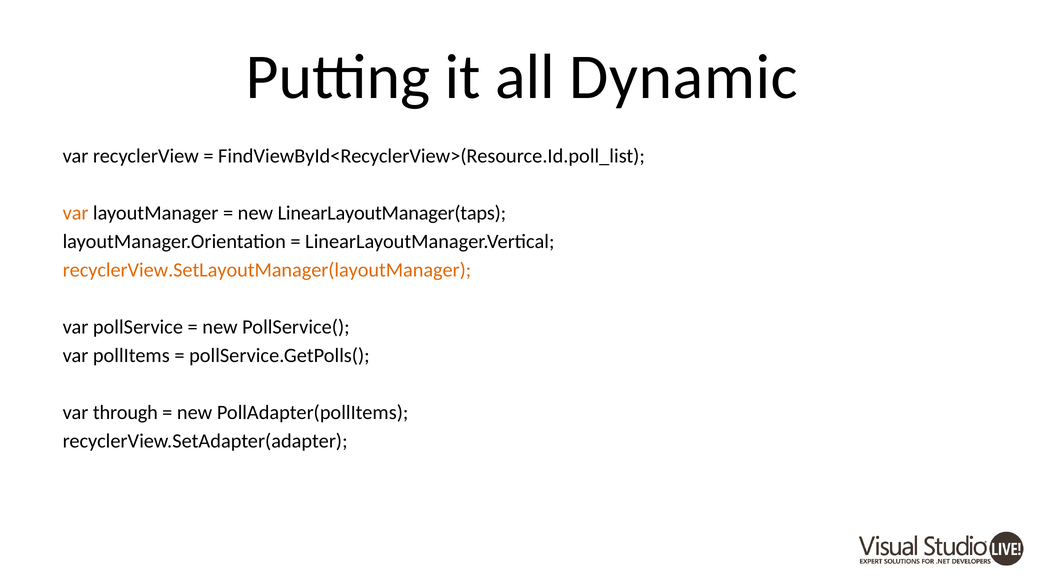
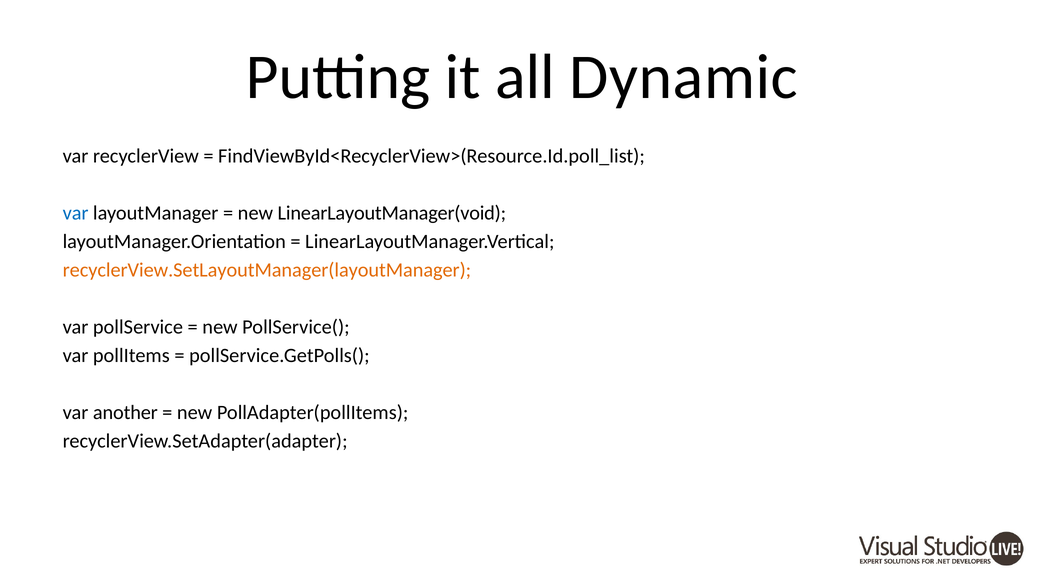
var colour: orange -> blue (76, 213)
LinearLayoutManager(taps: LinearLayoutManager(taps -> LinearLayoutManager(void (392, 213)
through: through -> another (125, 412)
